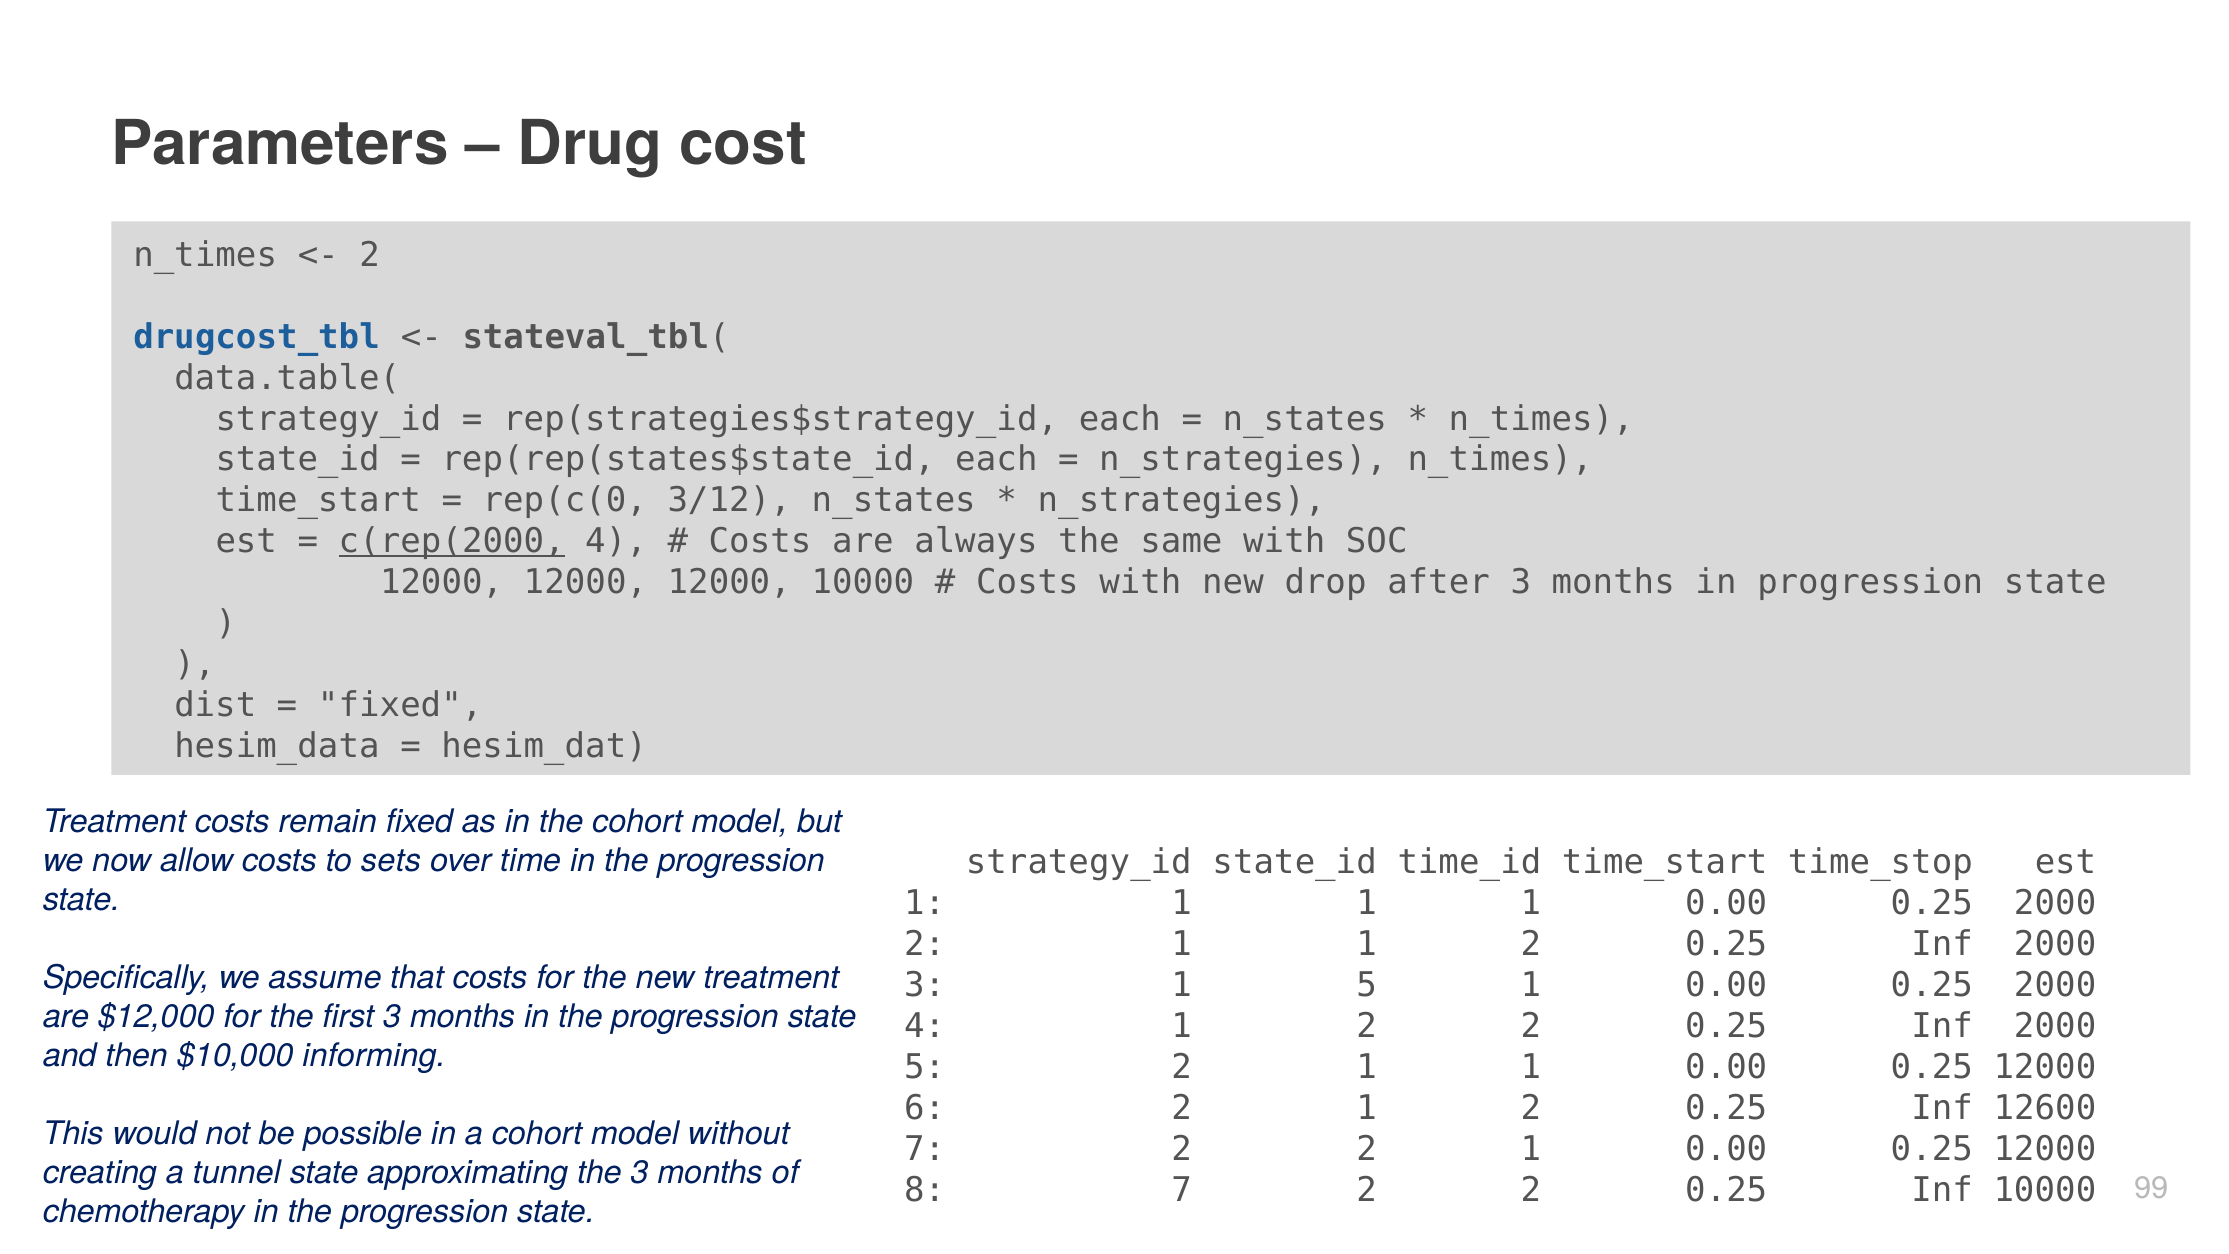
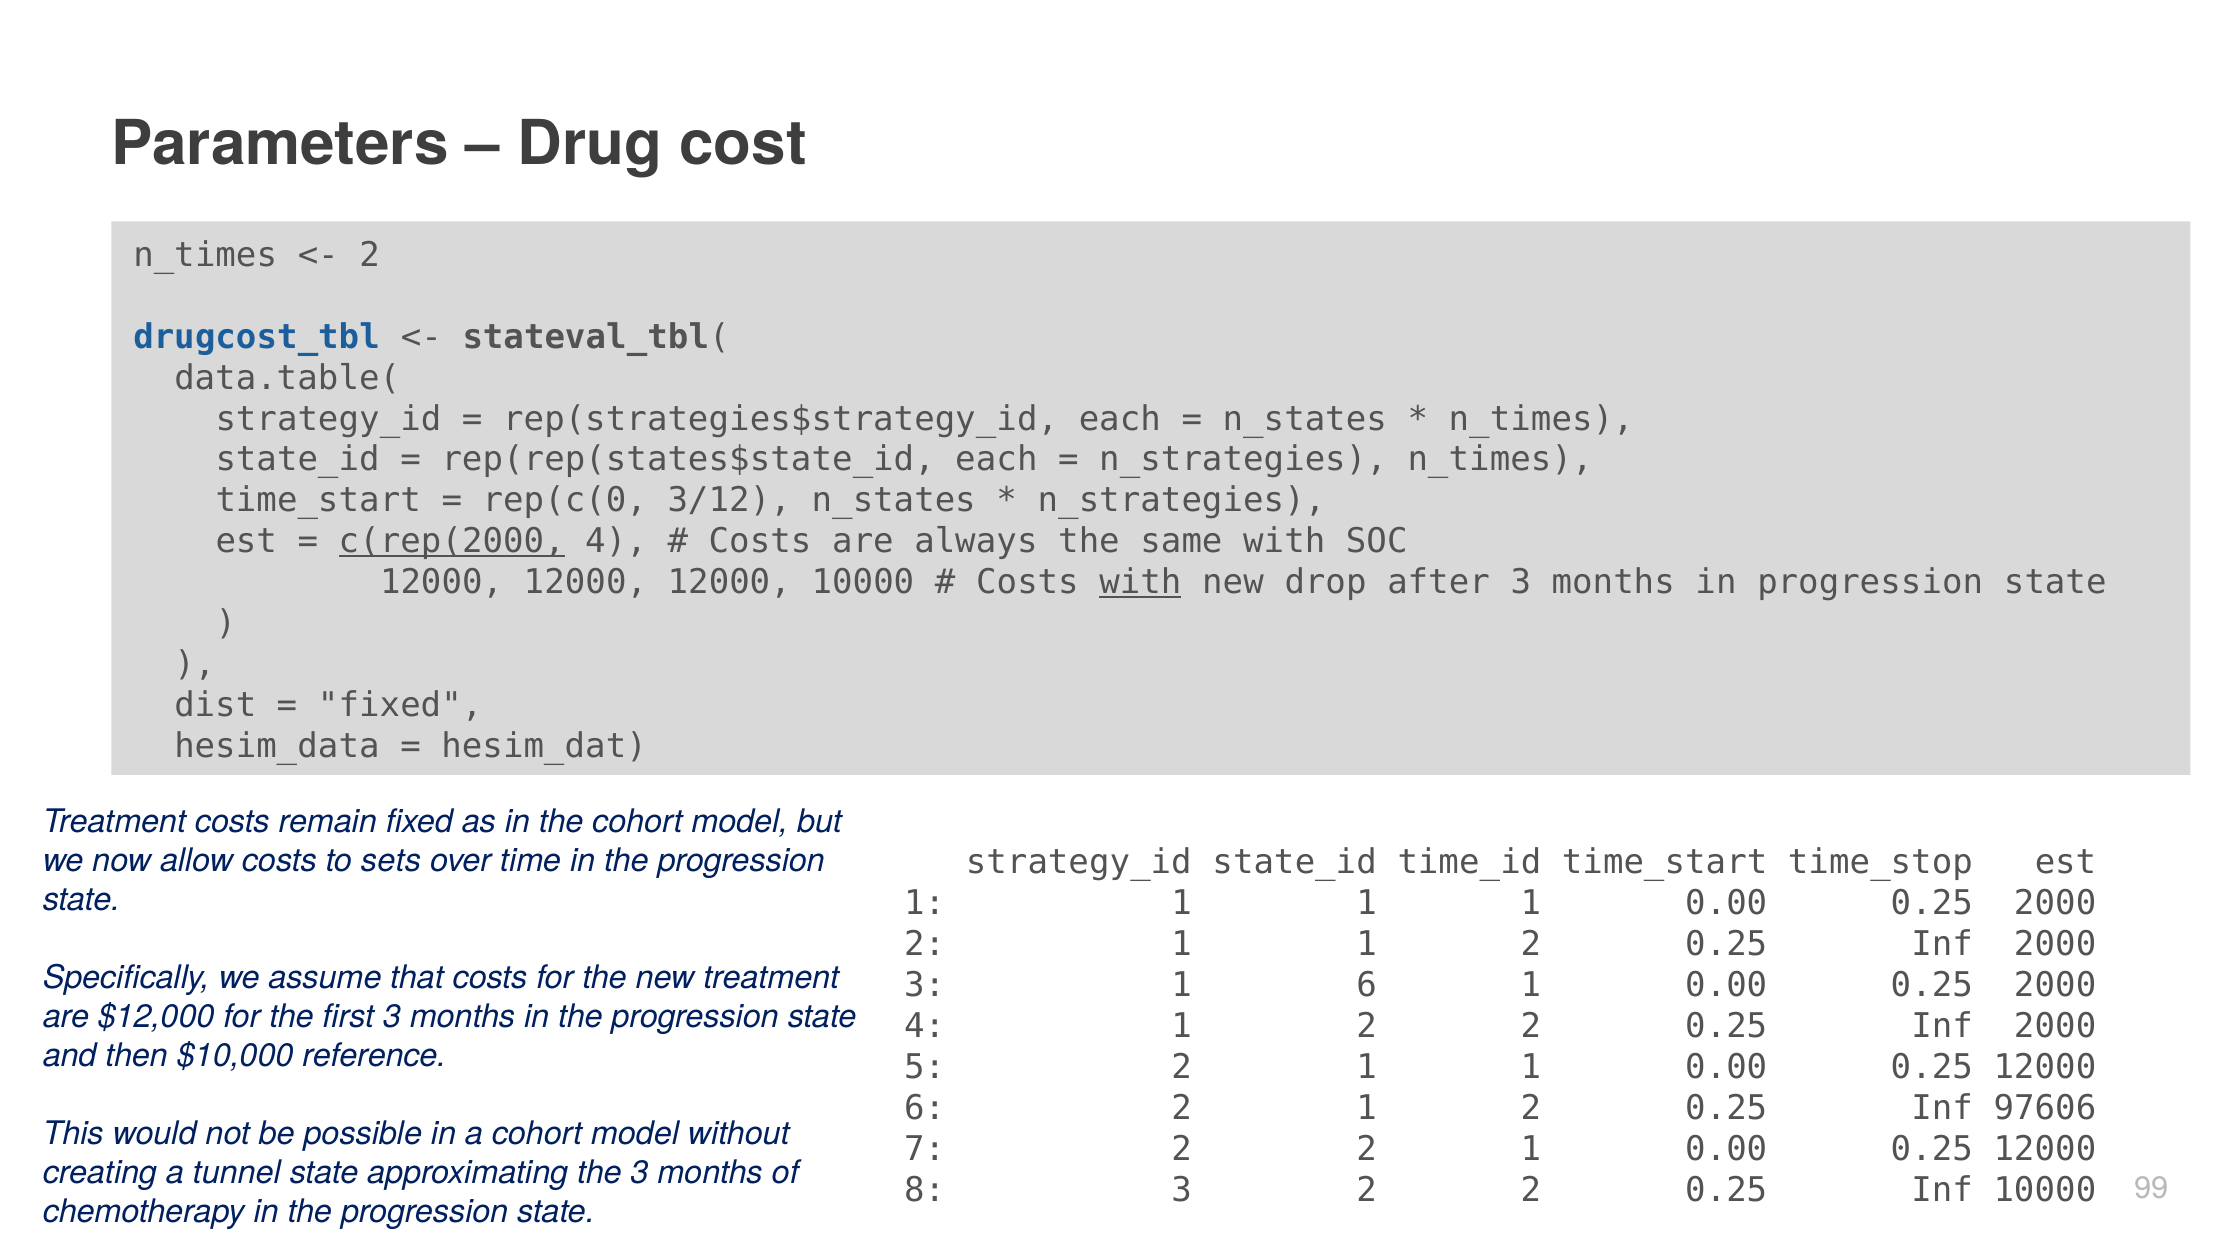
with underline: none -> present (1140, 582)
1 5: 5 -> 6 (1367, 985)
informing: informing -> reference (374, 1056)
12600: 12600 -> 97606 (2045, 1108)
8 7: 7 -> 3 (1182, 1190)
